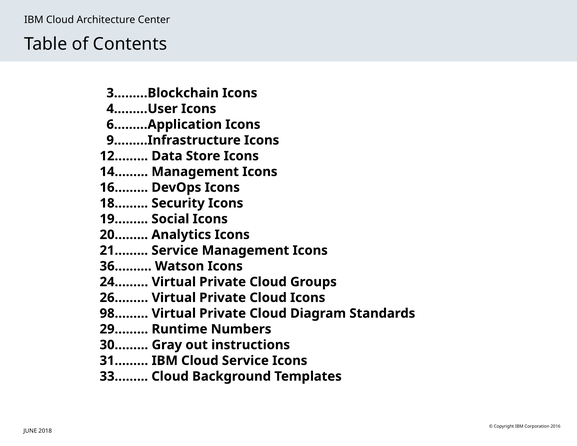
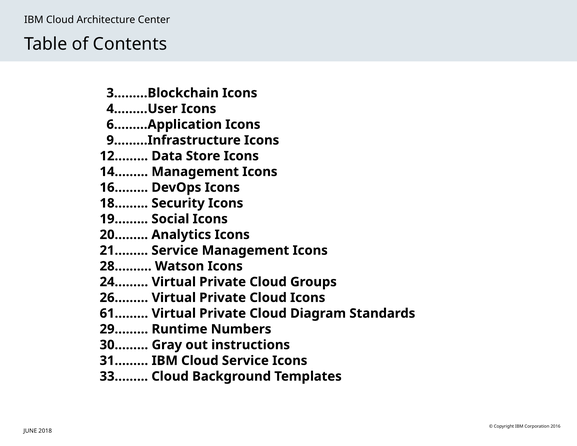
36…: 36… -> 28… (126, 266)
98………: 98……… -> 61……… (124, 313)
